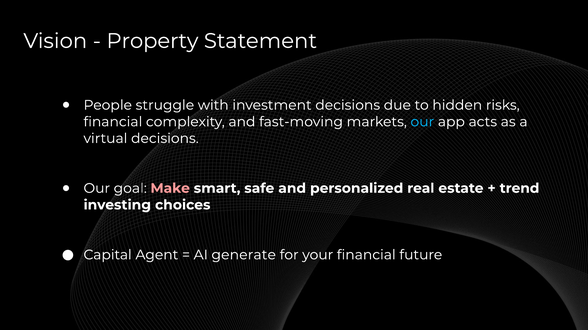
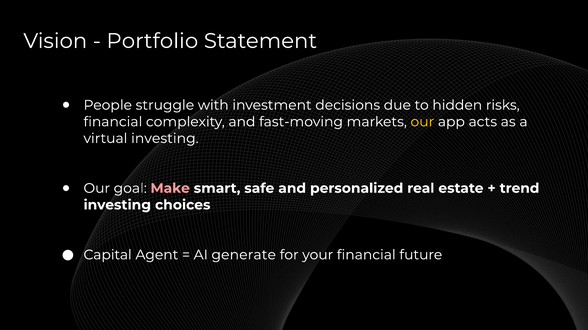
Property: Property -> Portfolio (152, 41)
our colour: light blue -> yellow (422, 122)
virtual decisions: decisions -> investing (165, 139)
